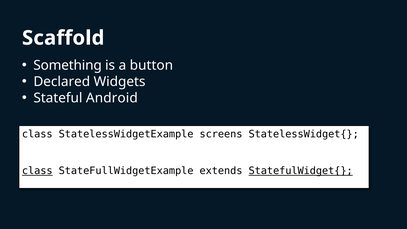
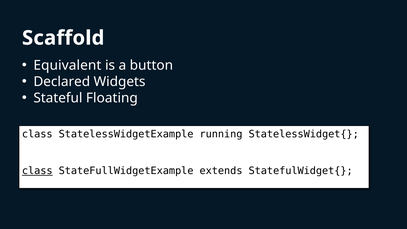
Something: Something -> Equivalent (67, 65)
Android: Android -> Floating (112, 98)
screens: screens -> running (221, 134)
StatefulWidget{ underline: present -> none (301, 171)
